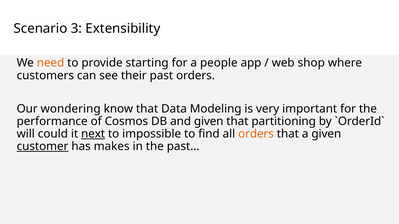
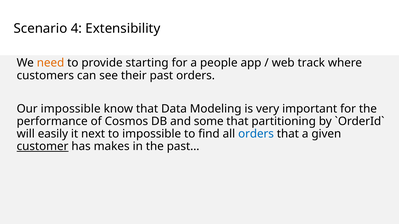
3: 3 -> 4 (76, 29)
shop: shop -> track (311, 63)
Our wondering: wondering -> impossible (71, 109)
and given: given -> some (209, 122)
could: could -> easily (53, 134)
next underline: present -> none (93, 134)
orders colour: orange -> blue (256, 134)
